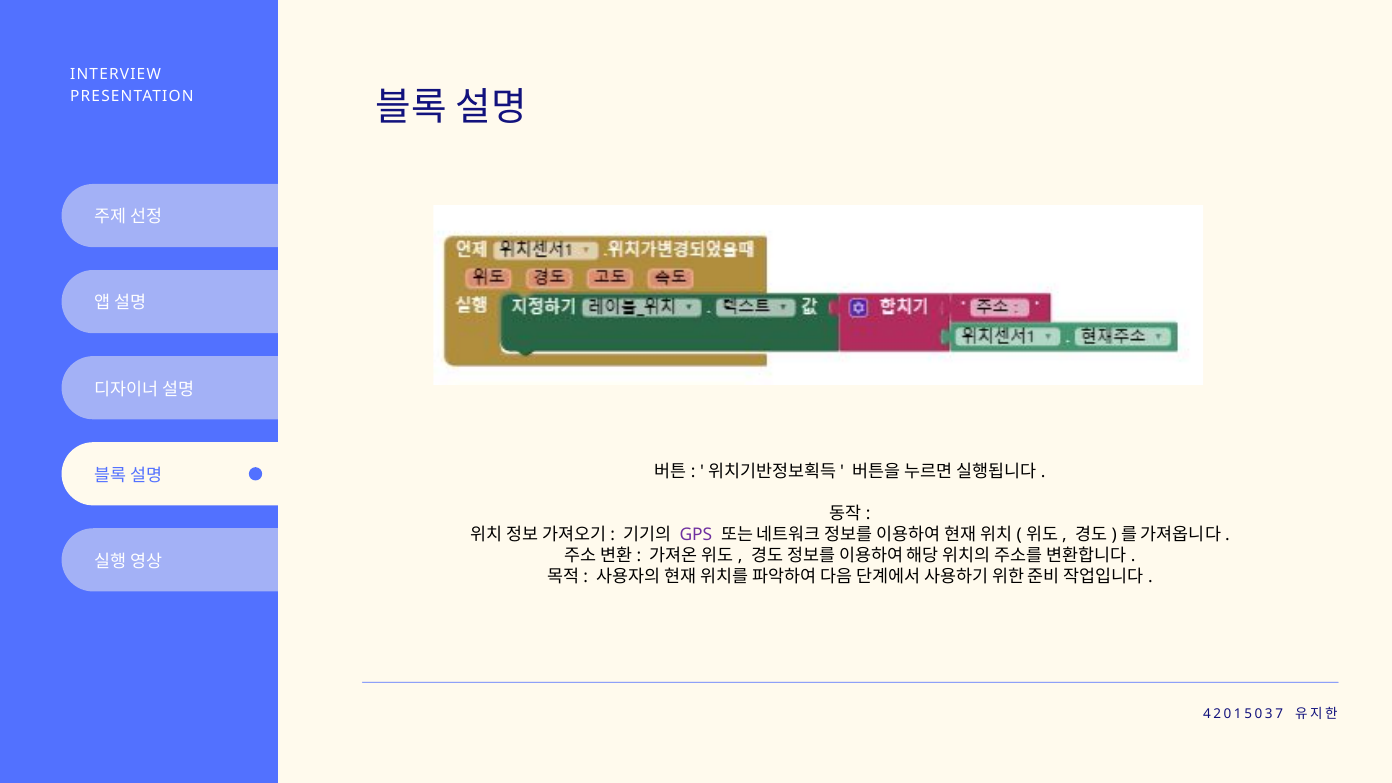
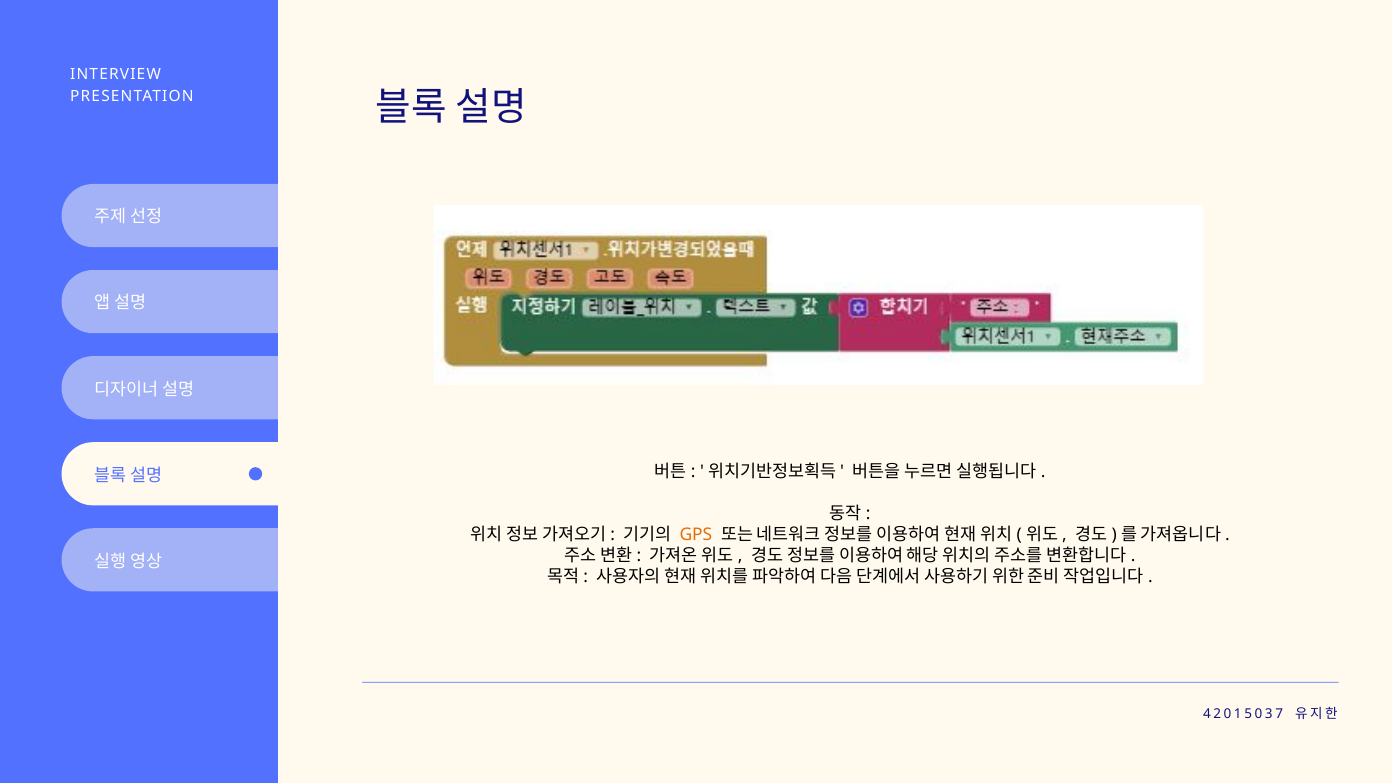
GPS colour: purple -> orange (696, 535)
